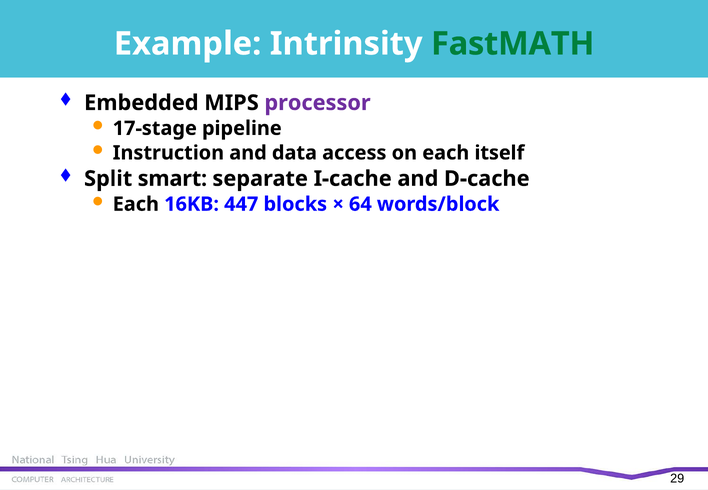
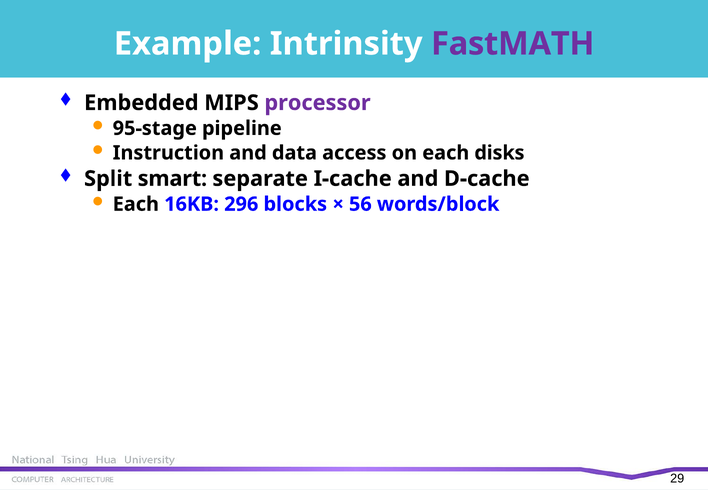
FastMATH colour: green -> purple (513, 44)
17-stage: 17-stage -> 95-stage (155, 128)
itself: itself -> disks (499, 153)
447: 447 -> 296 (241, 204)
64: 64 -> 56 (360, 204)
